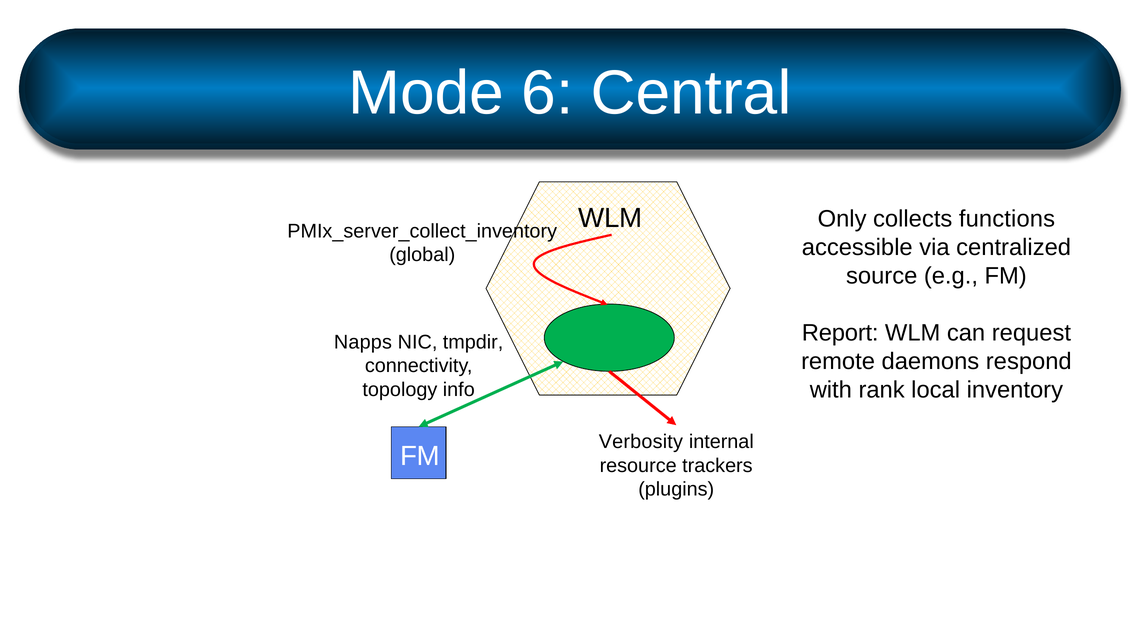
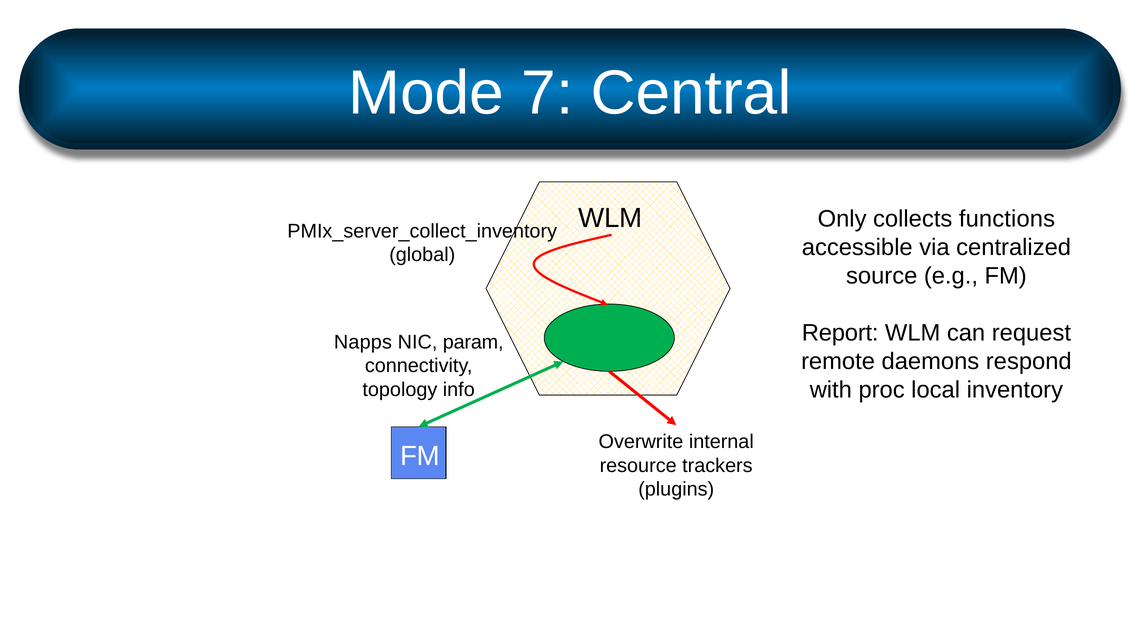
6: 6 -> 7 (547, 93)
tmpdir: tmpdir -> param (473, 342)
rank: rank -> proc (882, 390)
Verbosity: Verbosity -> Overwrite (641, 442)
